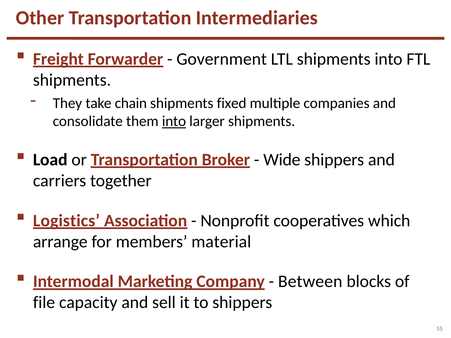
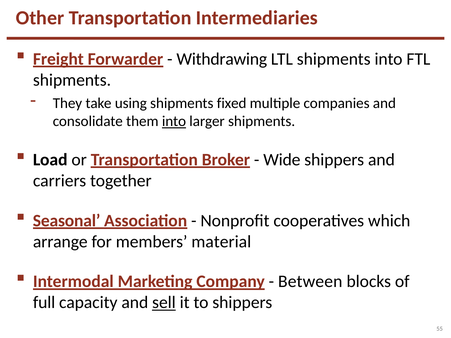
Government: Government -> Withdrawing (222, 59)
chain: chain -> using (131, 103)
Logistics: Logistics -> Seasonal (67, 221)
file: file -> full (44, 303)
sell underline: none -> present (164, 303)
